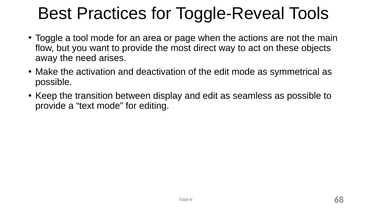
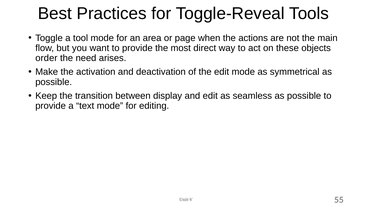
away: away -> order (46, 58)
68: 68 -> 55 (339, 200)
